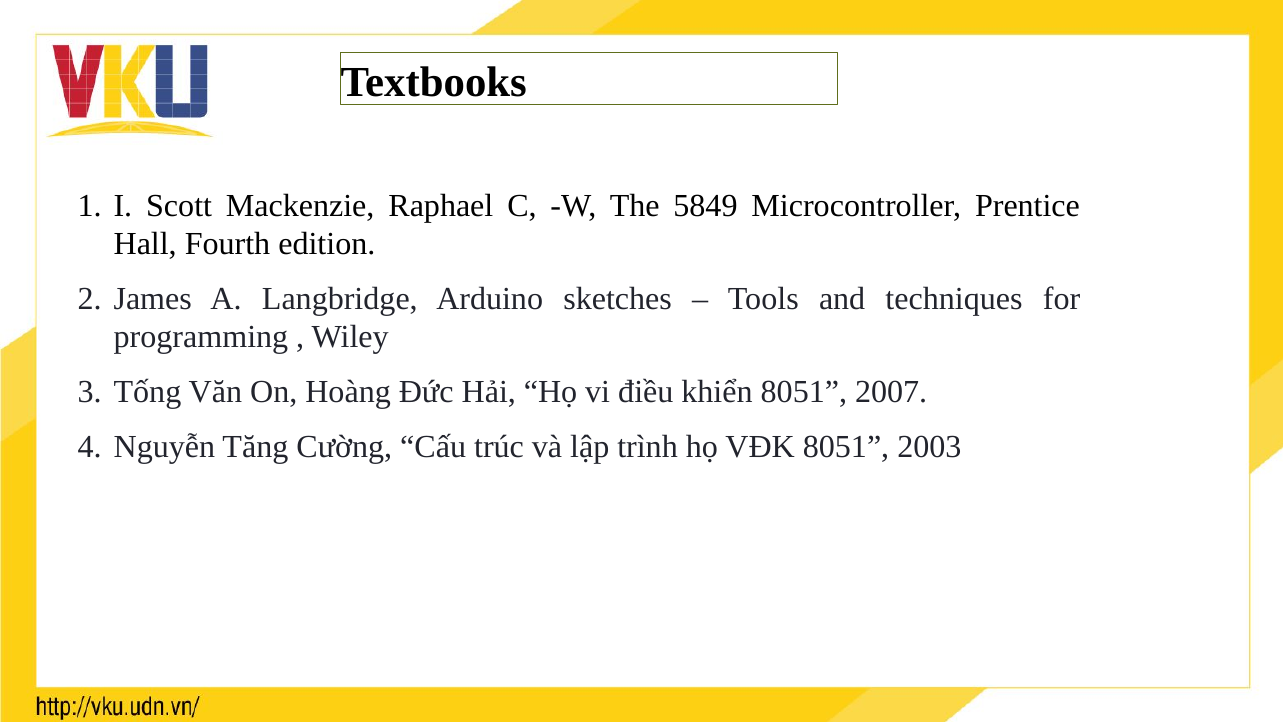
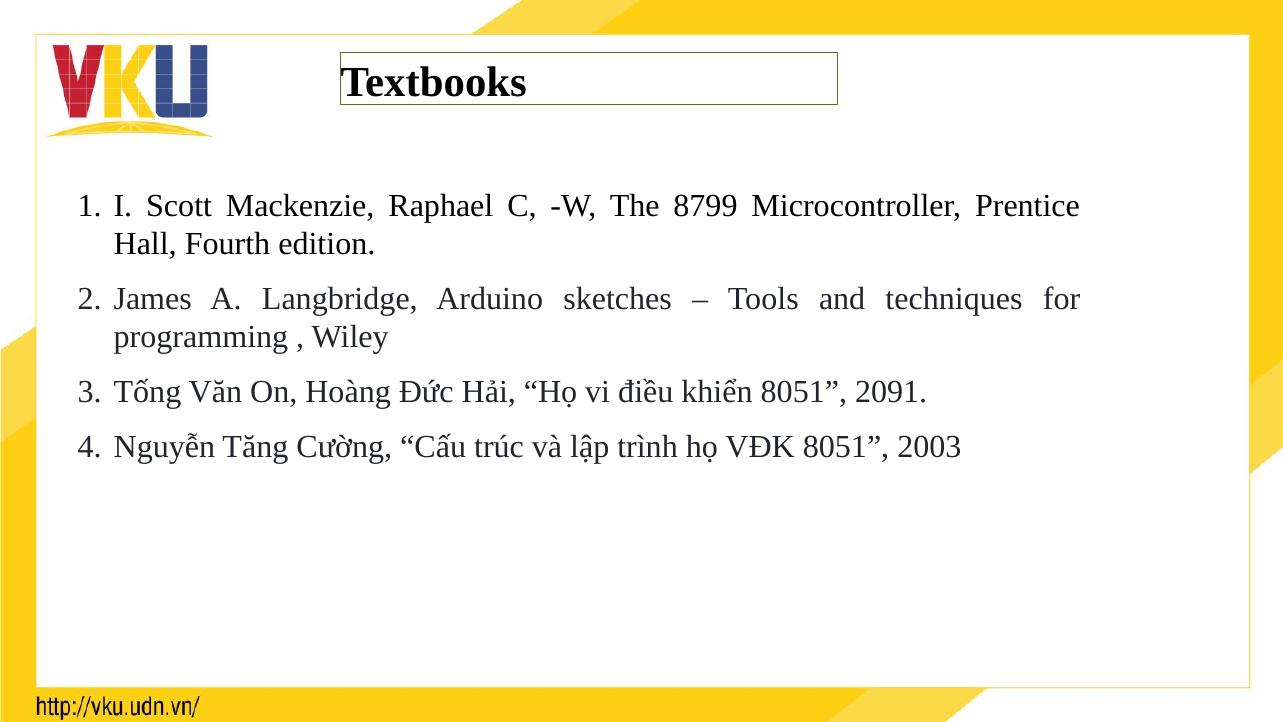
5849: 5849 -> 8799 (705, 206)
2007: 2007 -> 2091 (891, 392)
